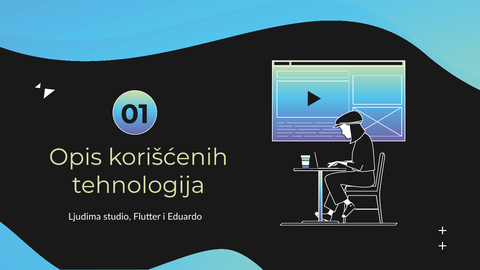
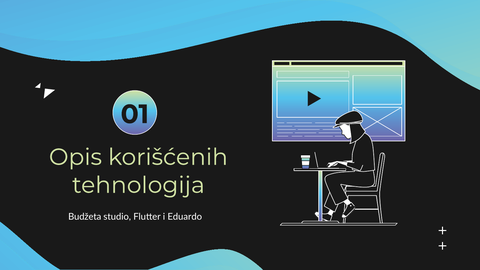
Ljudima: Ljudima -> Budžeta (85, 217)
